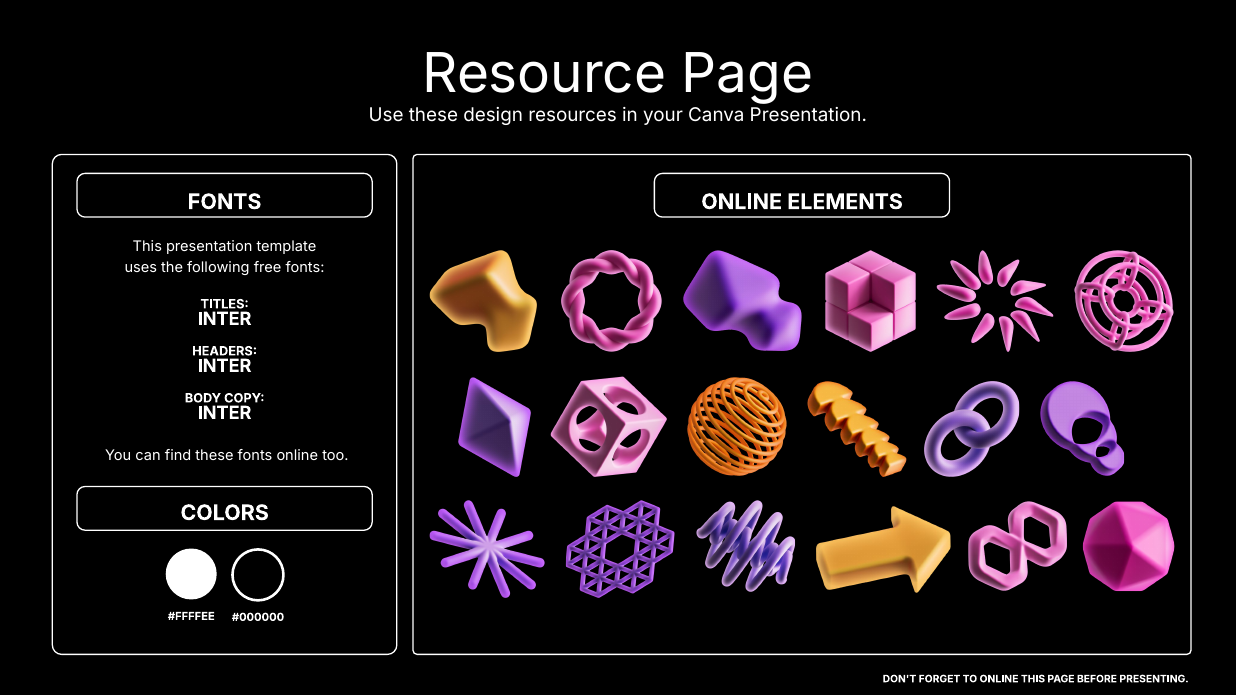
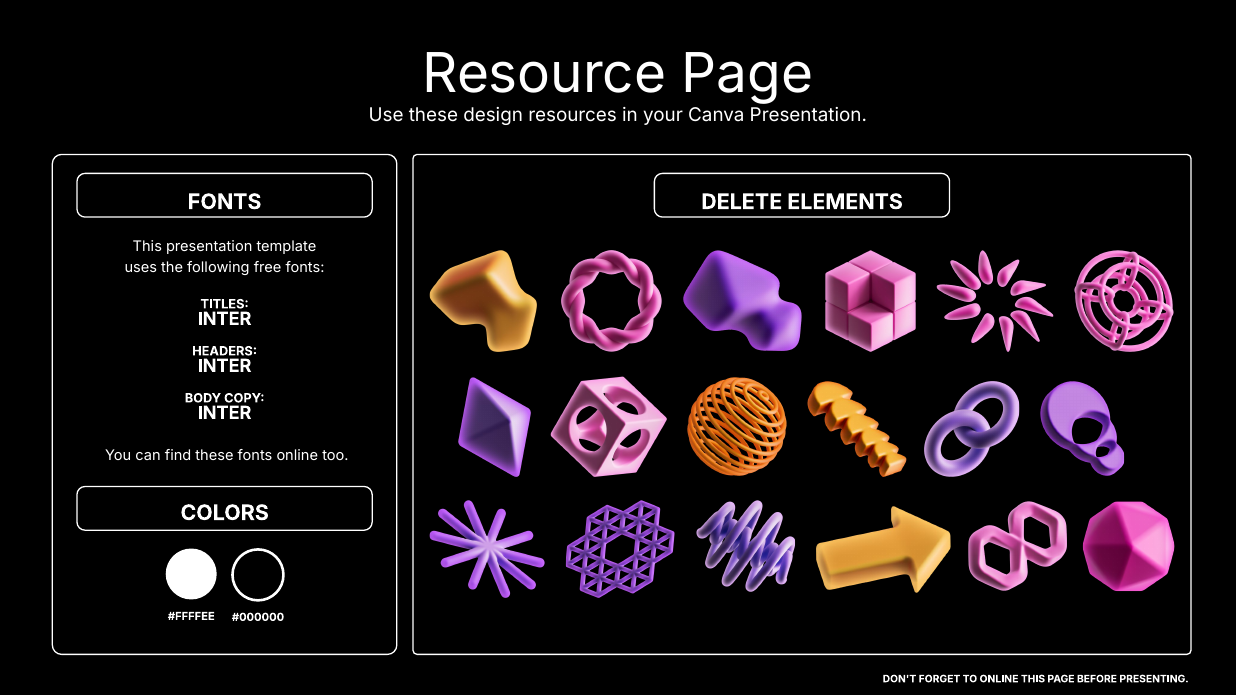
ONLINE: ONLINE -> DELETE (742, 202)
